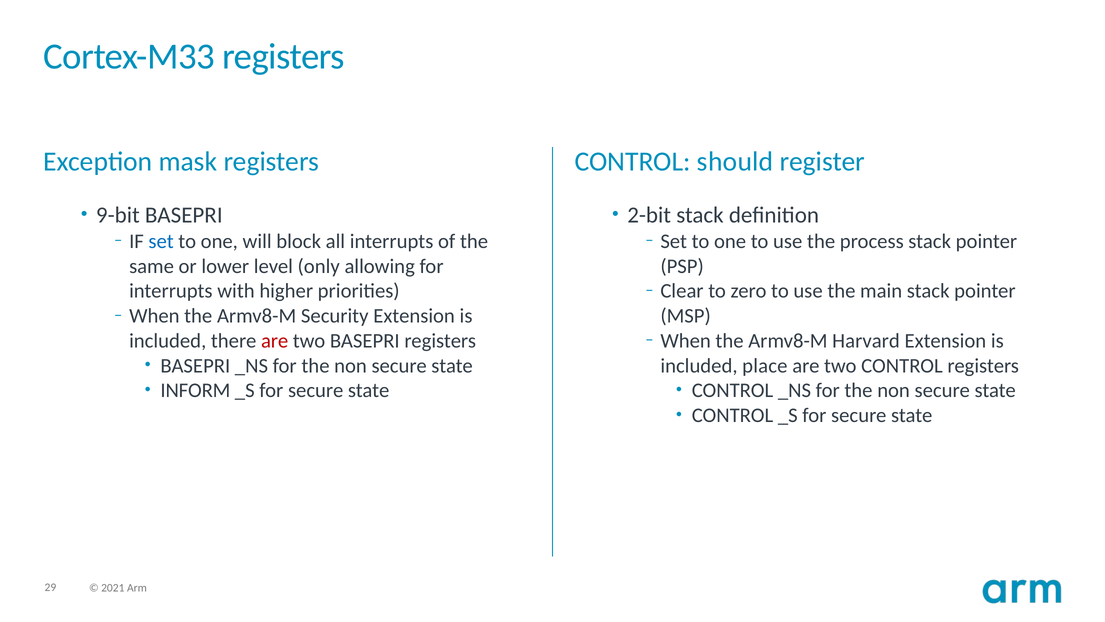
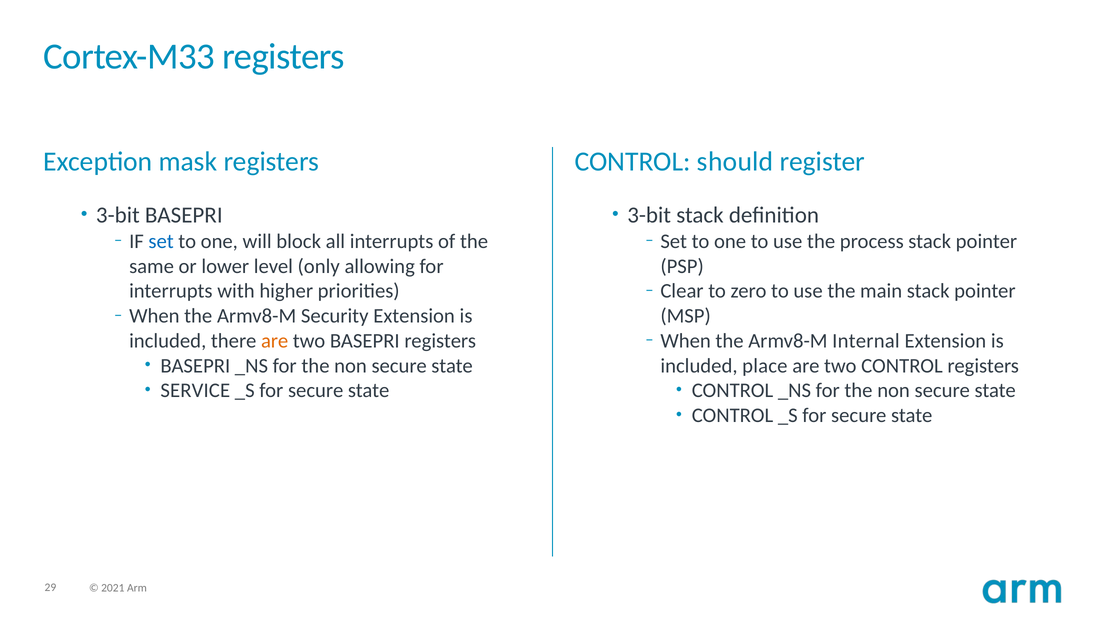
9-bit: 9-bit -> 3-bit (118, 215)
2-bit: 2-bit -> 3-bit (649, 215)
are colour: red -> orange (275, 341)
Harvard: Harvard -> Internal (866, 341)
INFORM: INFORM -> SERVICE (195, 390)
